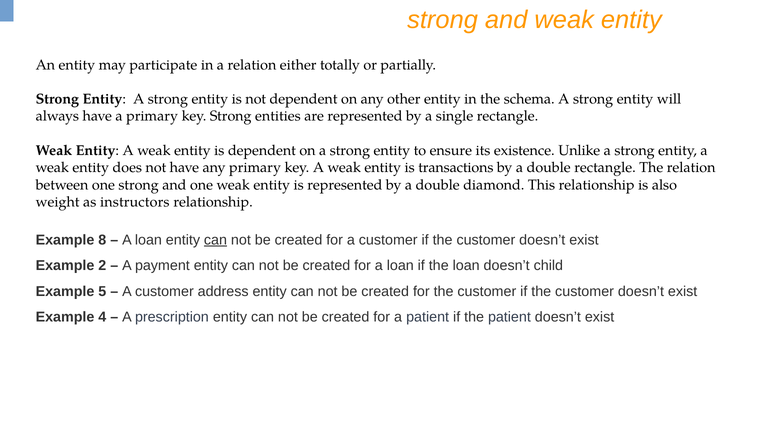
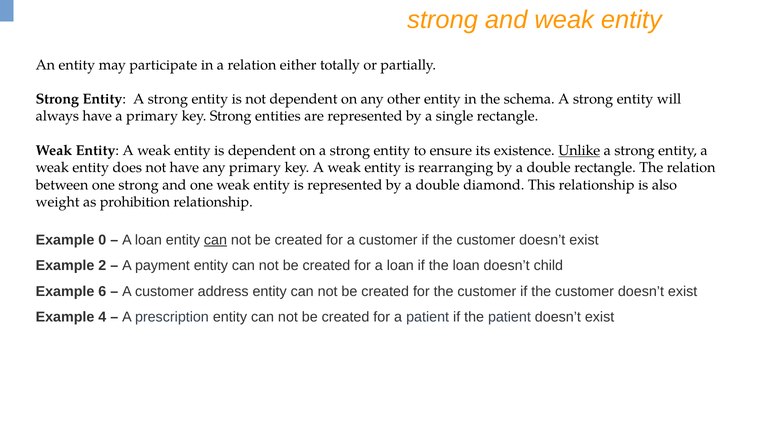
Unlike underline: none -> present (579, 151)
transactions: transactions -> rearranging (456, 168)
instructors: instructors -> prohibition (135, 202)
8: 8 -> 0 (102, 240)
5: 5 -> 6 (102, 292)
